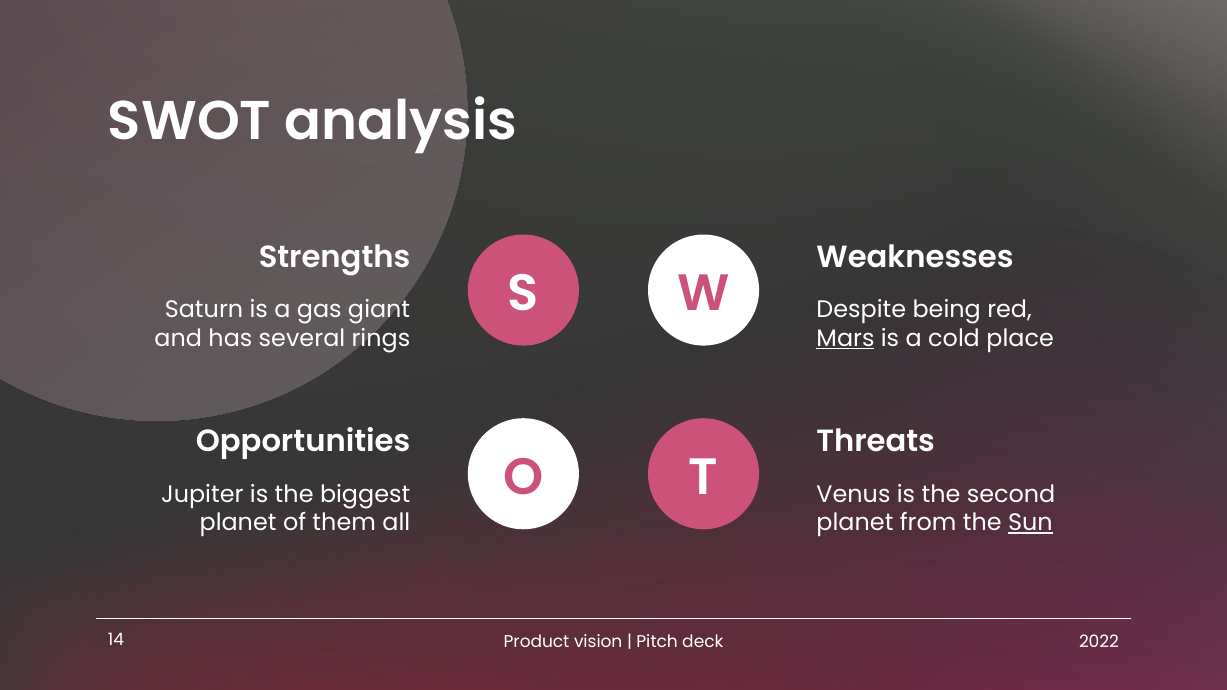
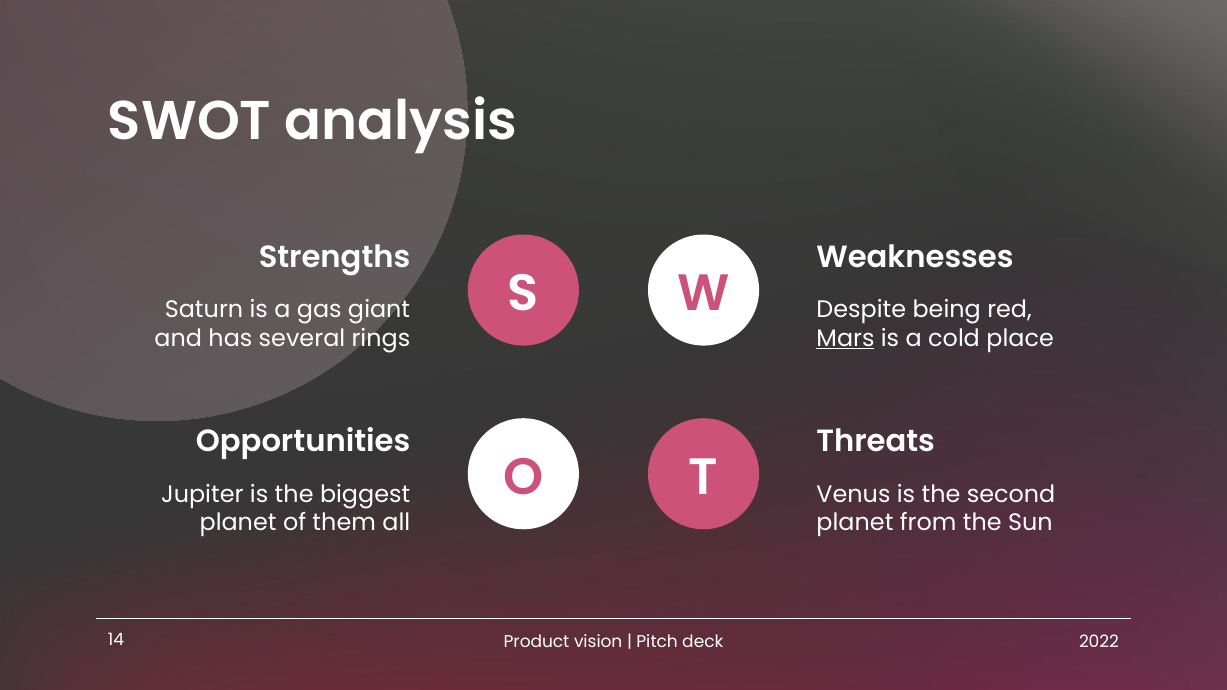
Sun underline: present -> none (1030, 523)
